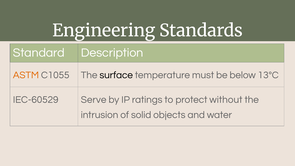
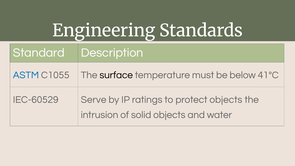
ASTM colour: orange -> blue (26, 75)
13°C: 13°C -> 41°C (268, 75)
protect without: without -> objects (226, 100)
